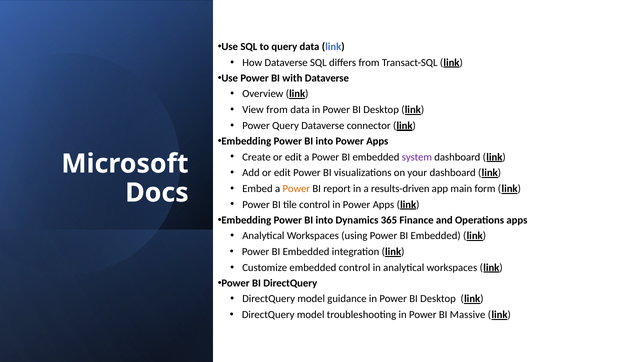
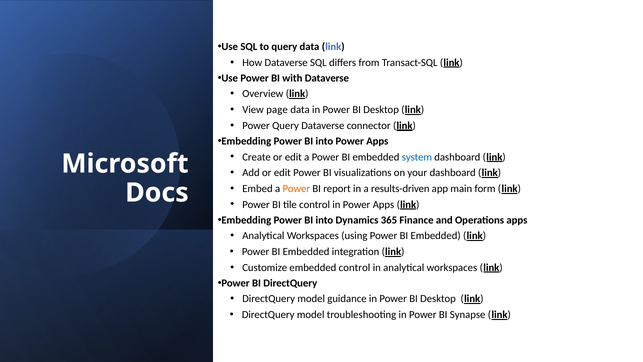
View from: from -> page (277, 110)
system colour: purple -> blue (417, 157)
Massive: Massive -> Synapse (468, 315)
